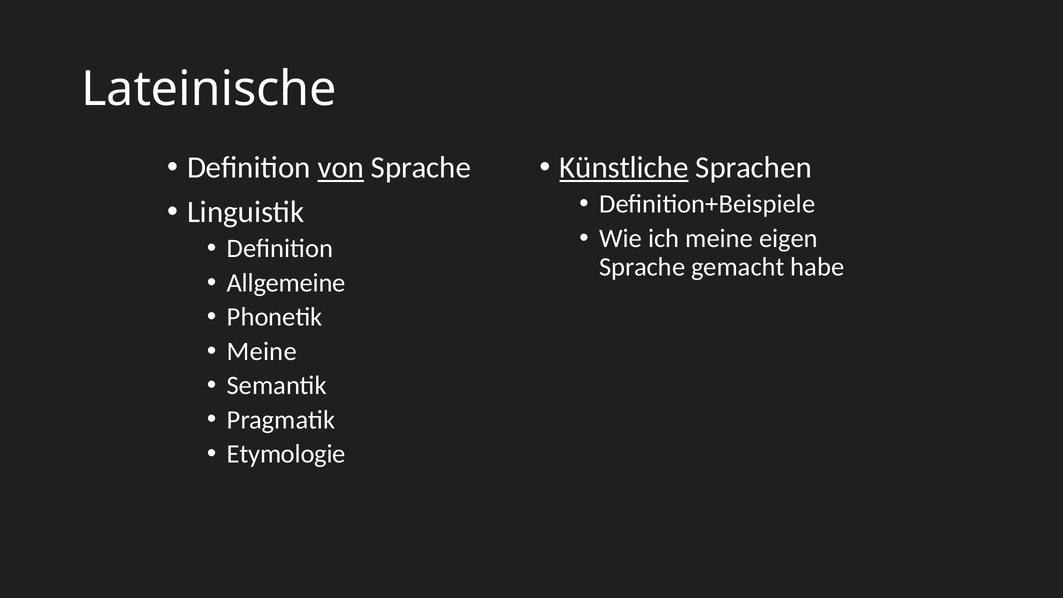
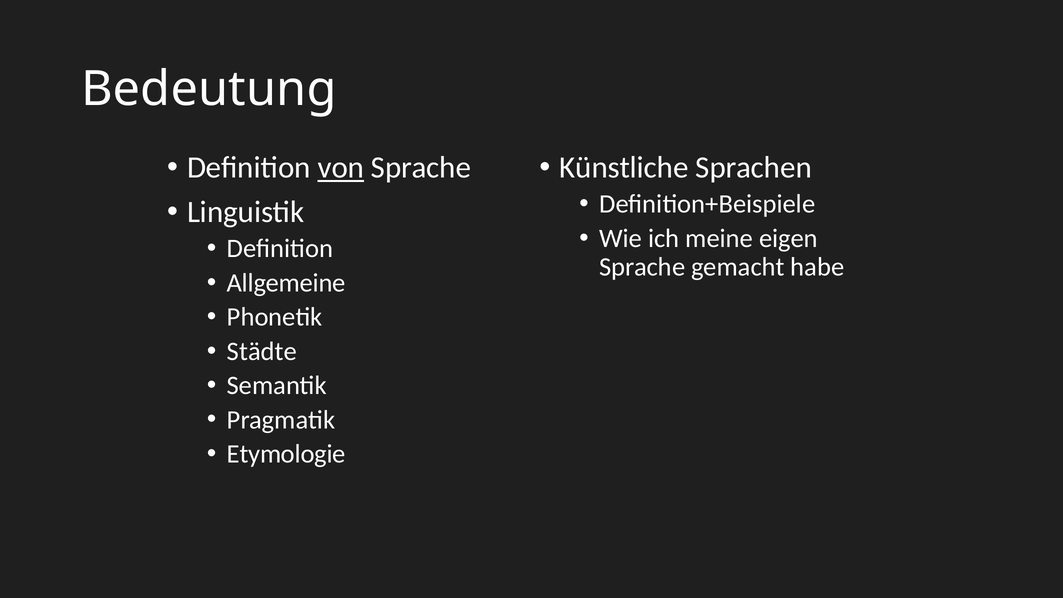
Lateinische: Lateinische -> Bedeutung (209, 89)
Künstliche underline: present -> none (624, 168)
Meine: Meine -> Städte (262, 351)
